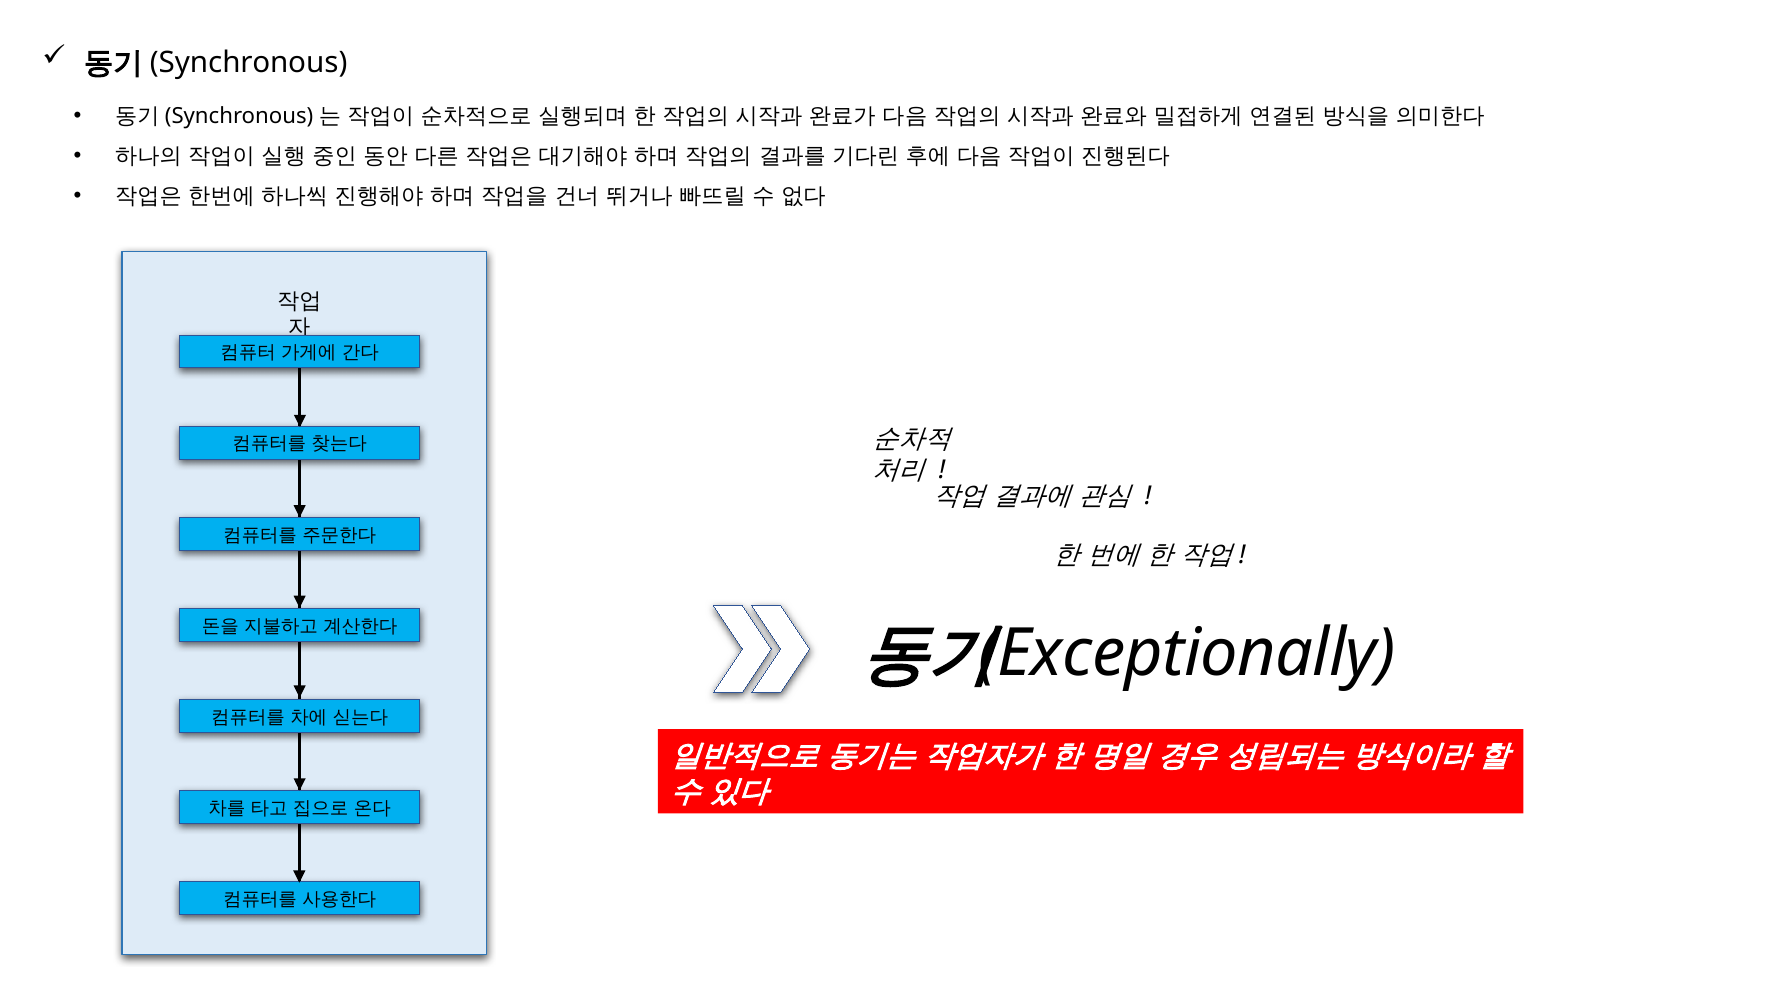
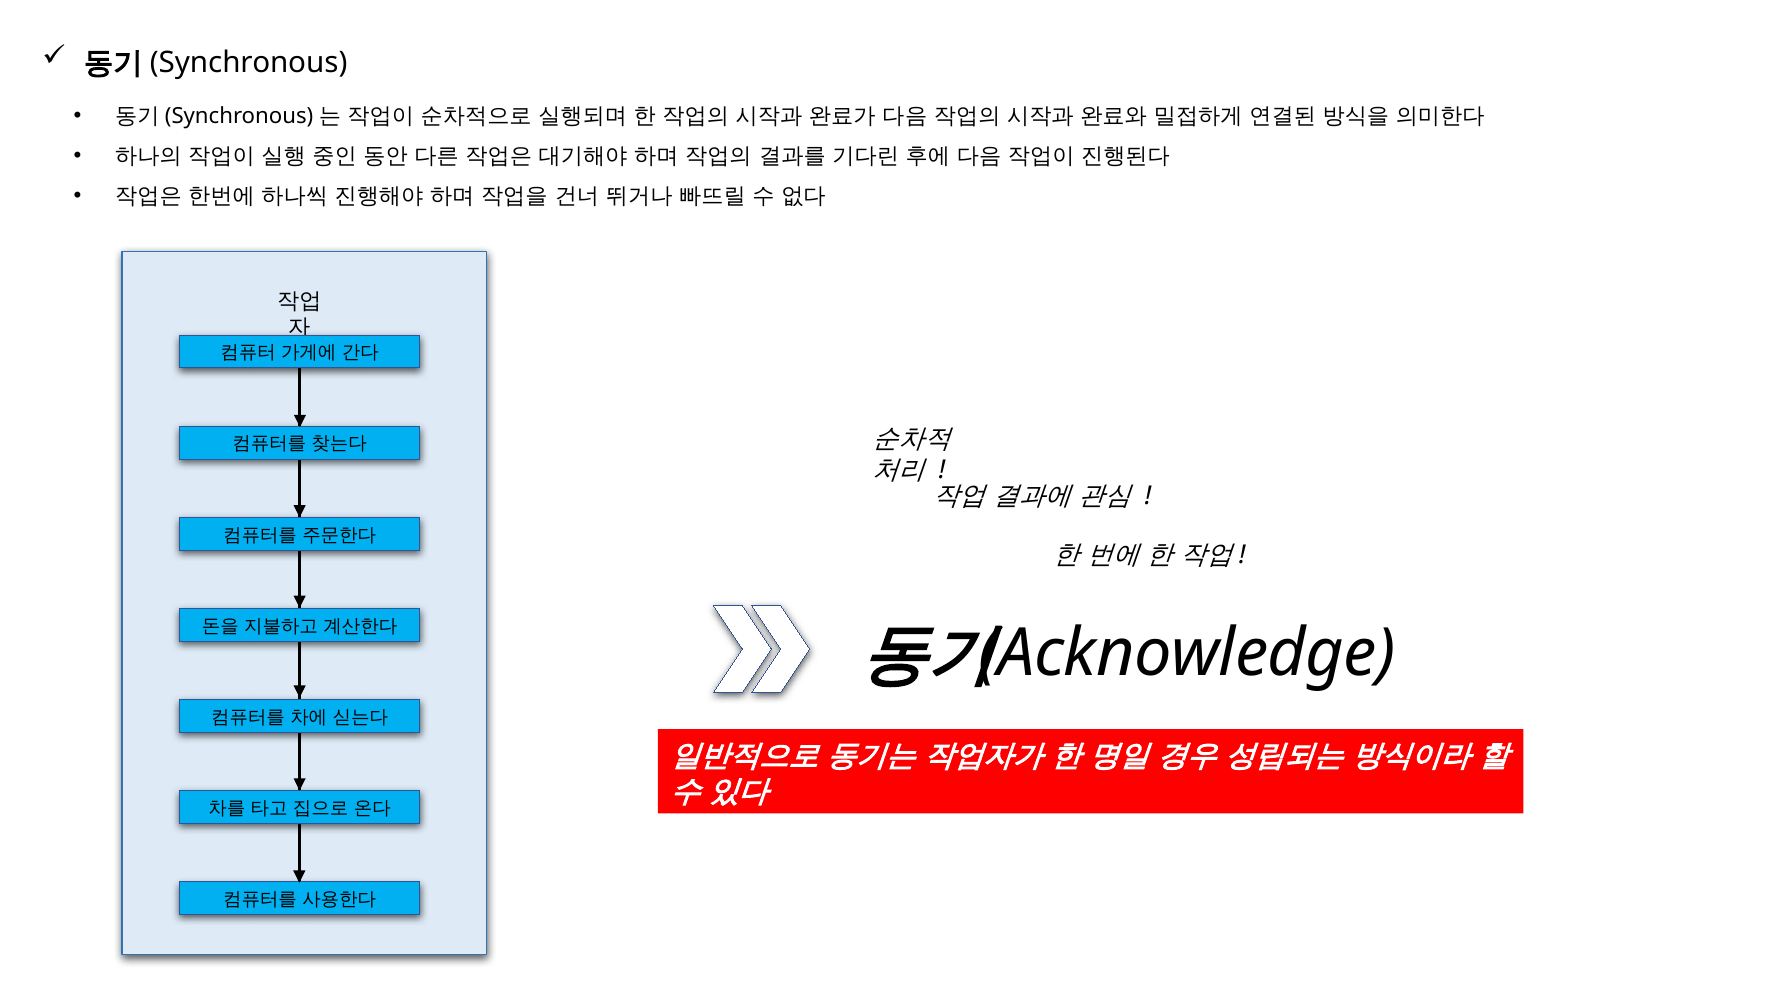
Exceptionally: Exceptionally -> Acknowledge (1187, 654)
